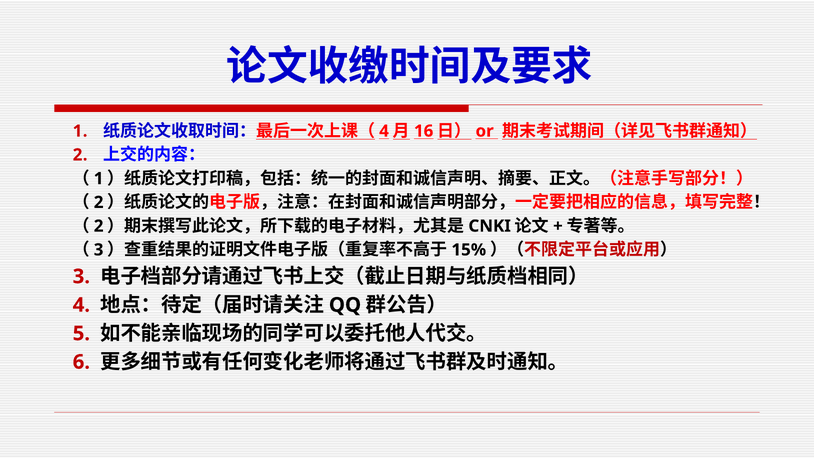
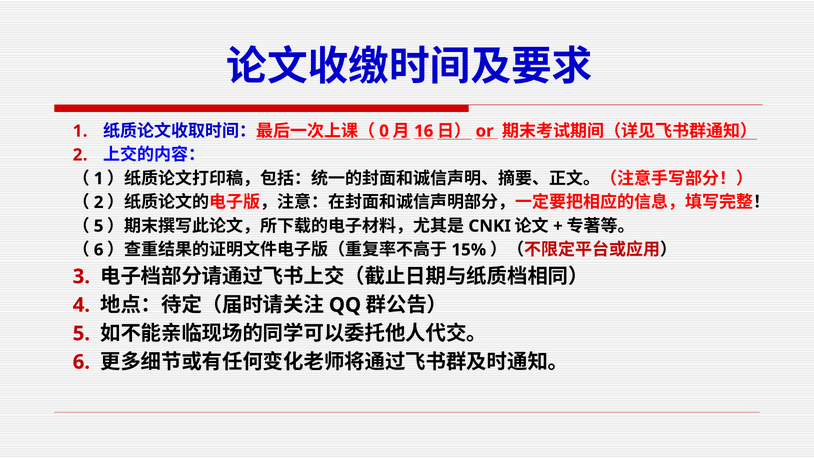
4: 4 -> 0 (384, 131)
2: 2 -> 5 (99, 226)
3: 3 -> 6 (99, 250)
